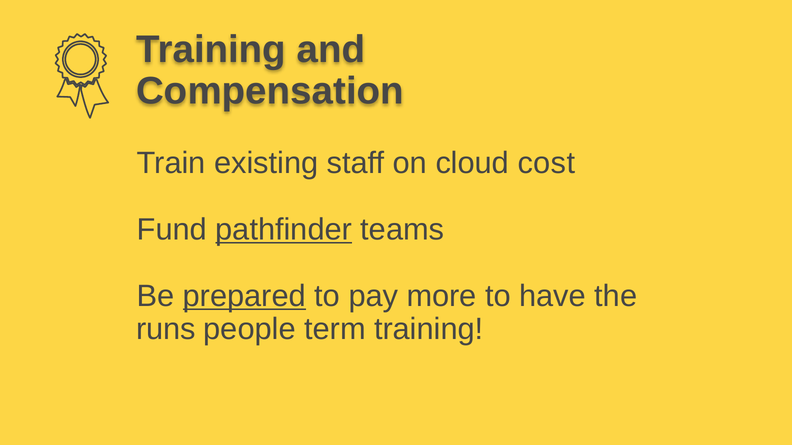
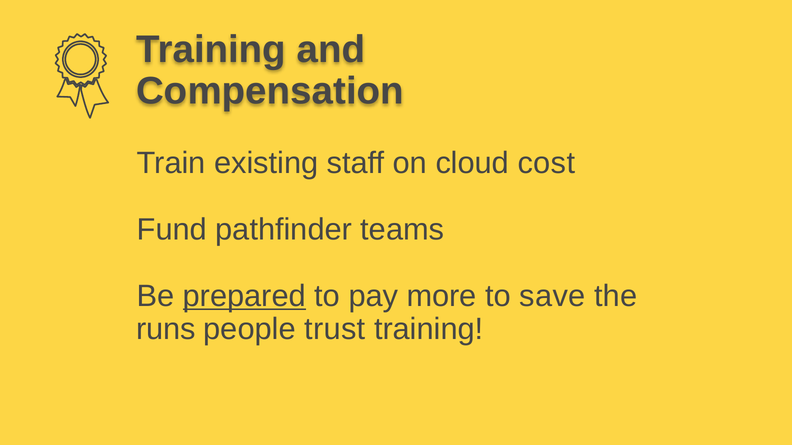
pathfinder underline: present -> none (284, 230)
have: have -> save (552, 296)
term: term -> trust (335, 330)
